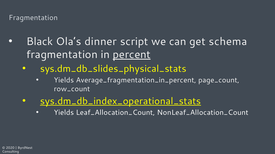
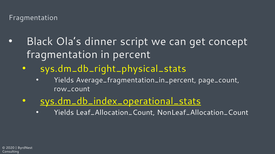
schema: schema -> concept (228, 42)
percent underline: present -> none (132, 55)
sys.dm_db_slides_physical_stats: sys.dm_db_slides_physical_stats -> sys.dm_db_right_physical_stats (113, 69)
